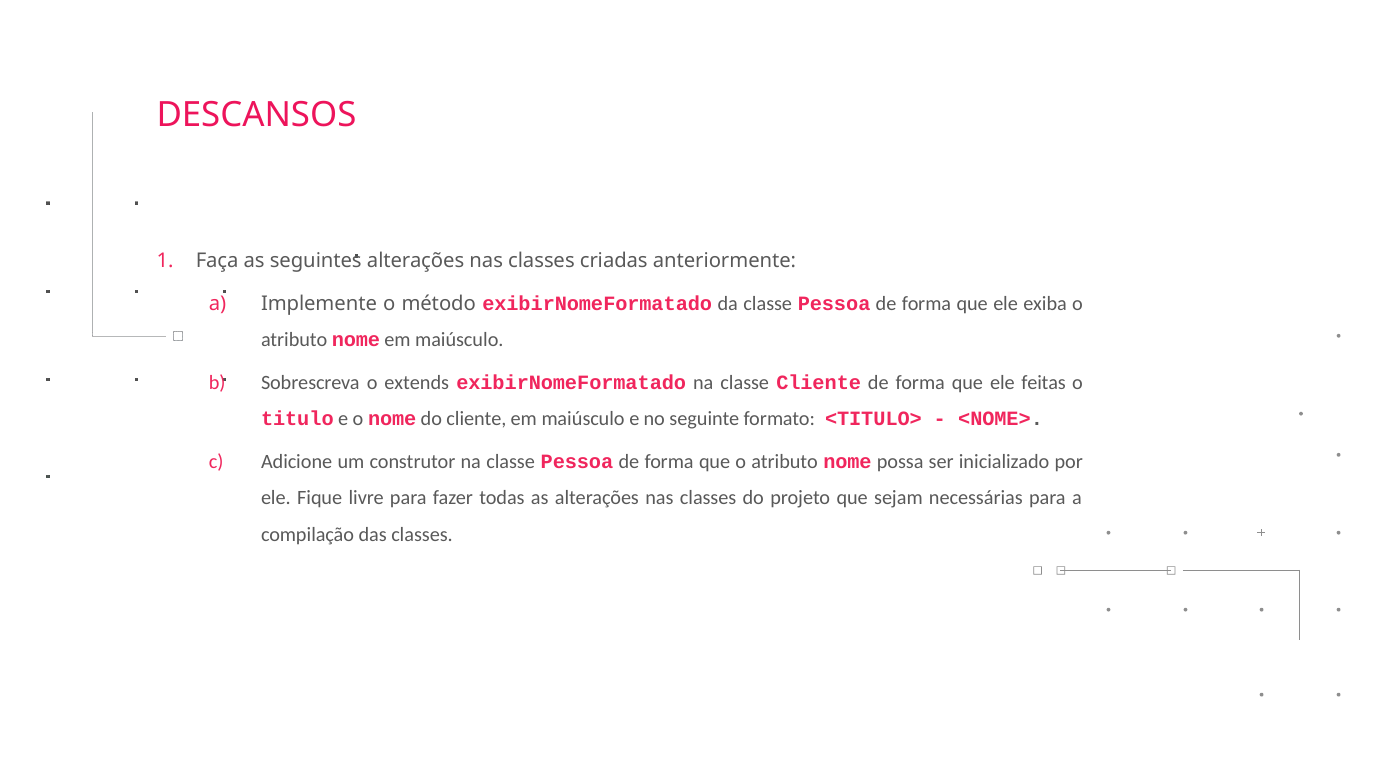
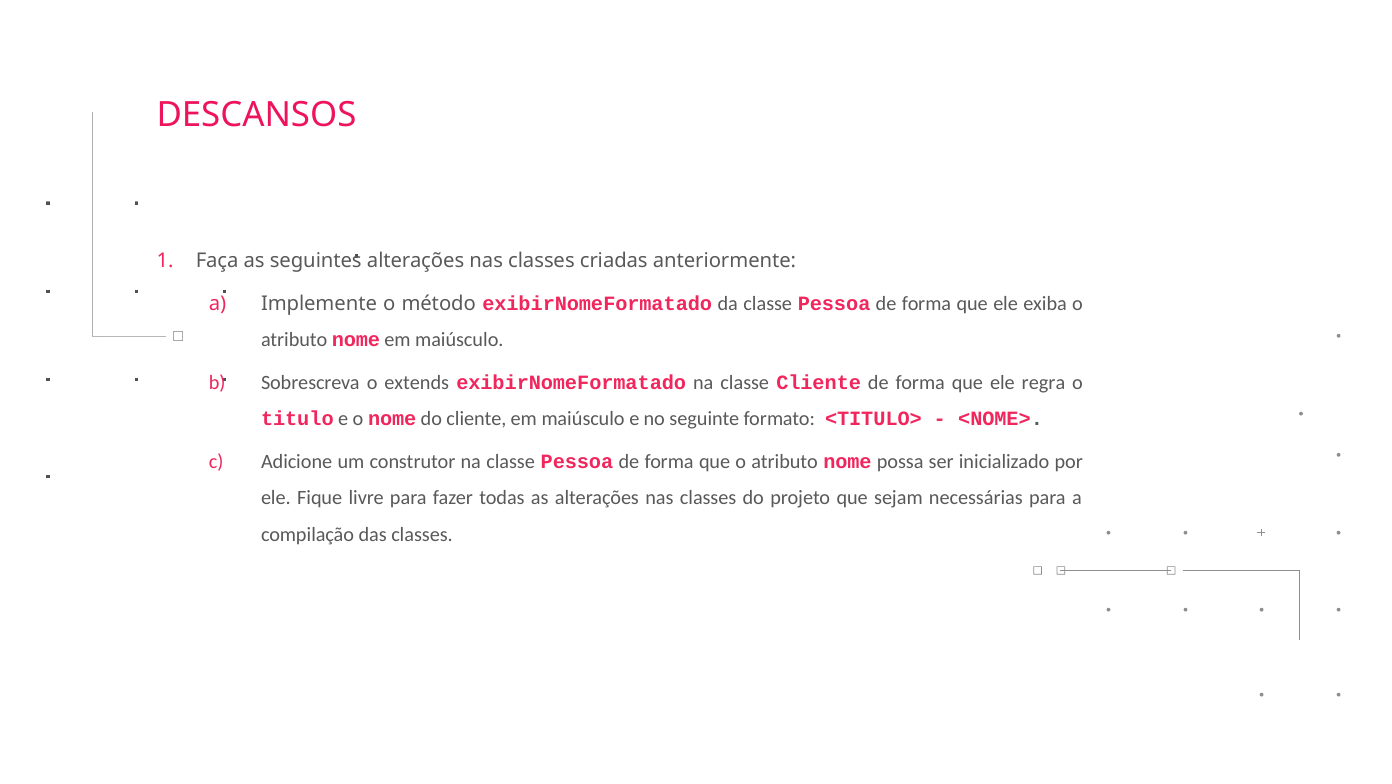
feitas: feitas -> regra (1043, 383)
